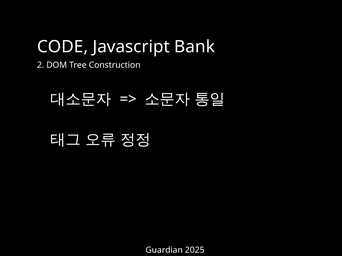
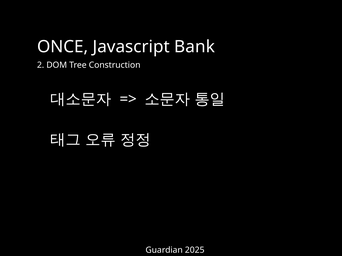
CODE: CODE -> ONCE (63, 47)
